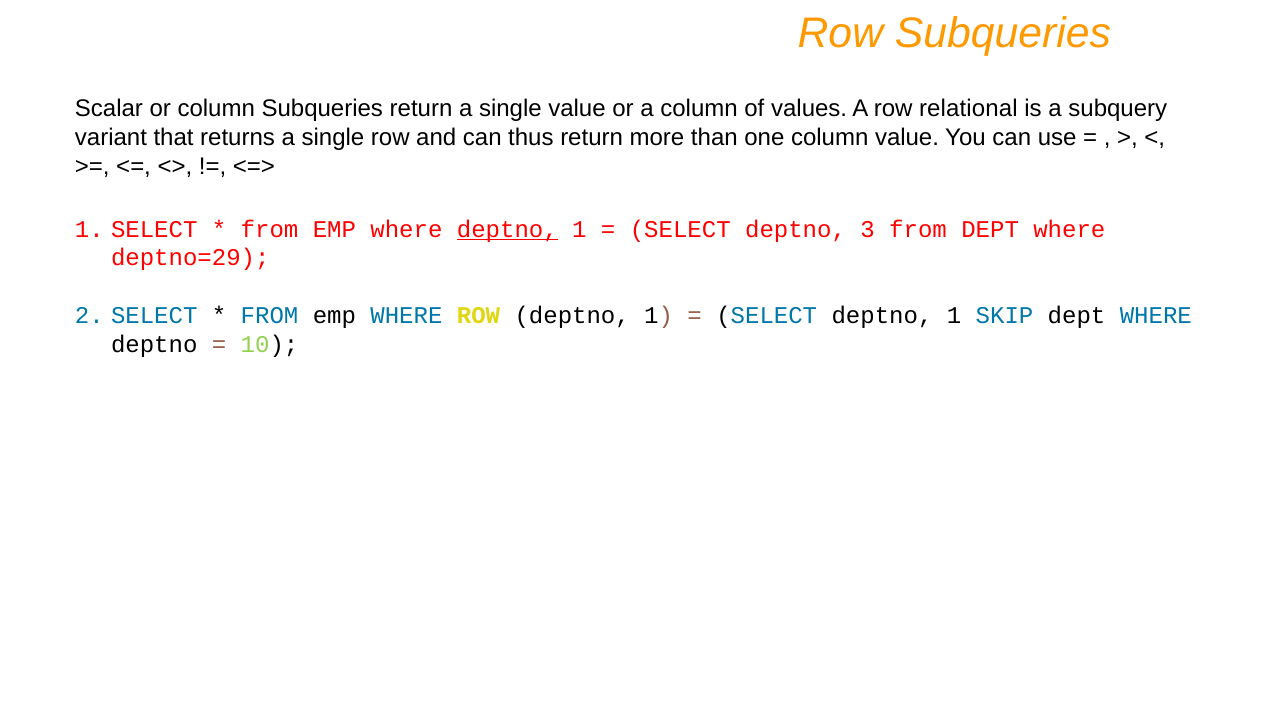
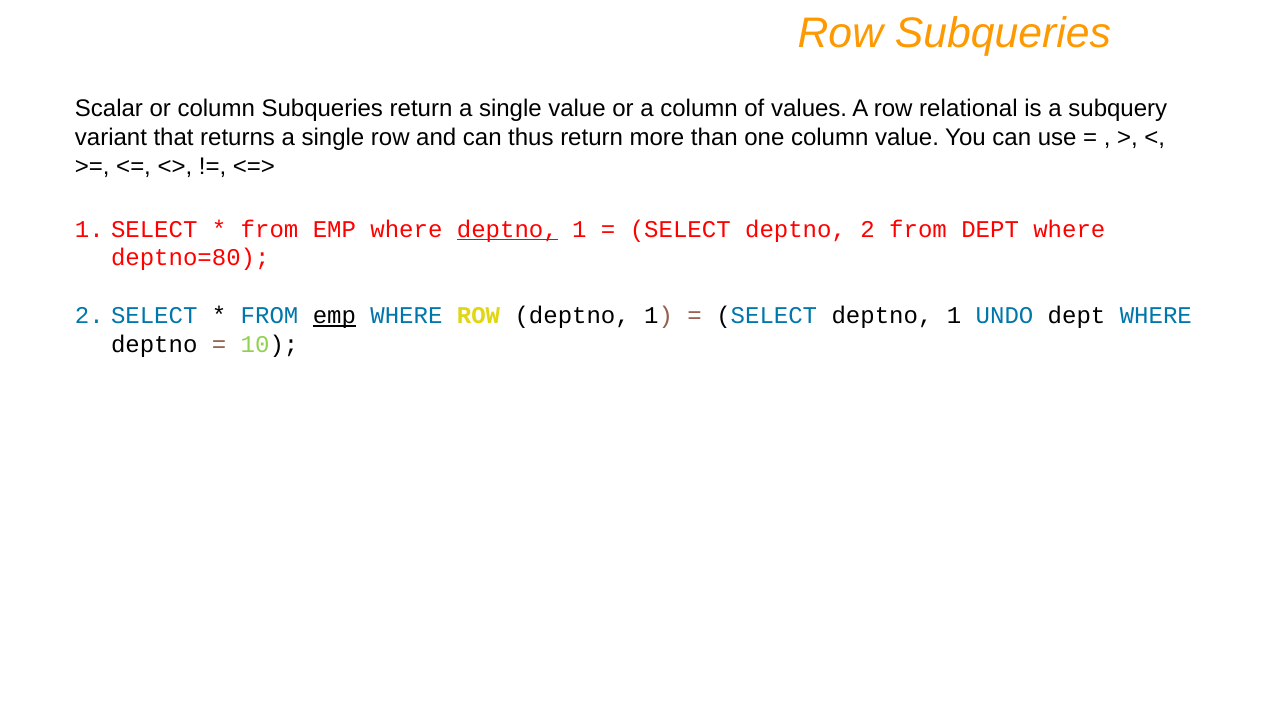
deptno 3: 3 -> 2 (868, 229)
deptno=29: deptno=29 -> deptno=80 (190, 258)
emp underline: none -> present (334, 315)
SKIP: SKIP -> UNDO (1005, 315)
